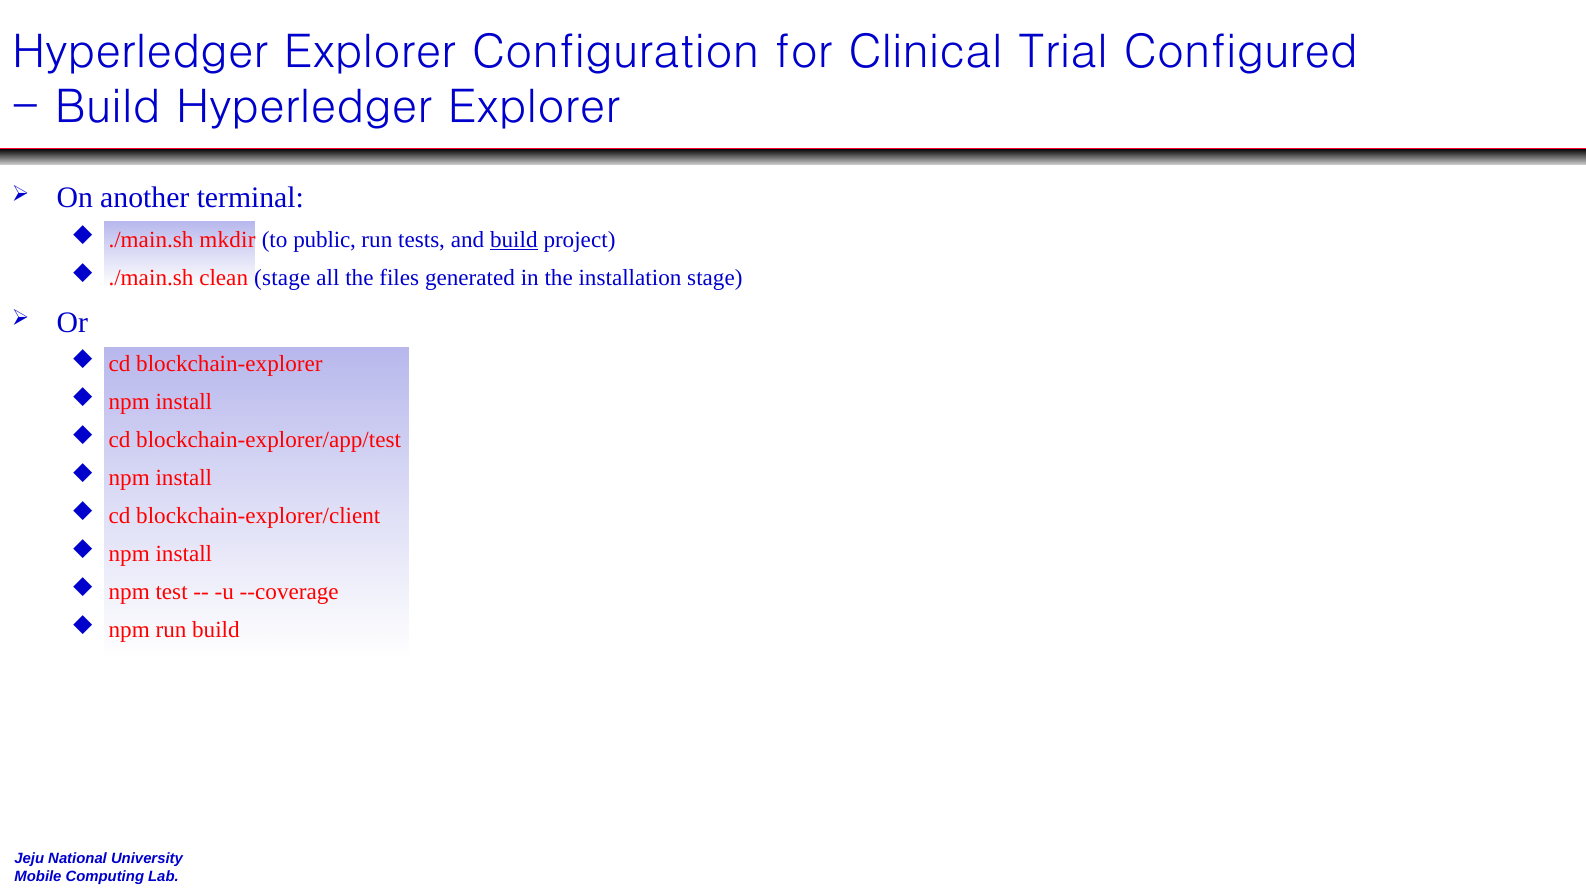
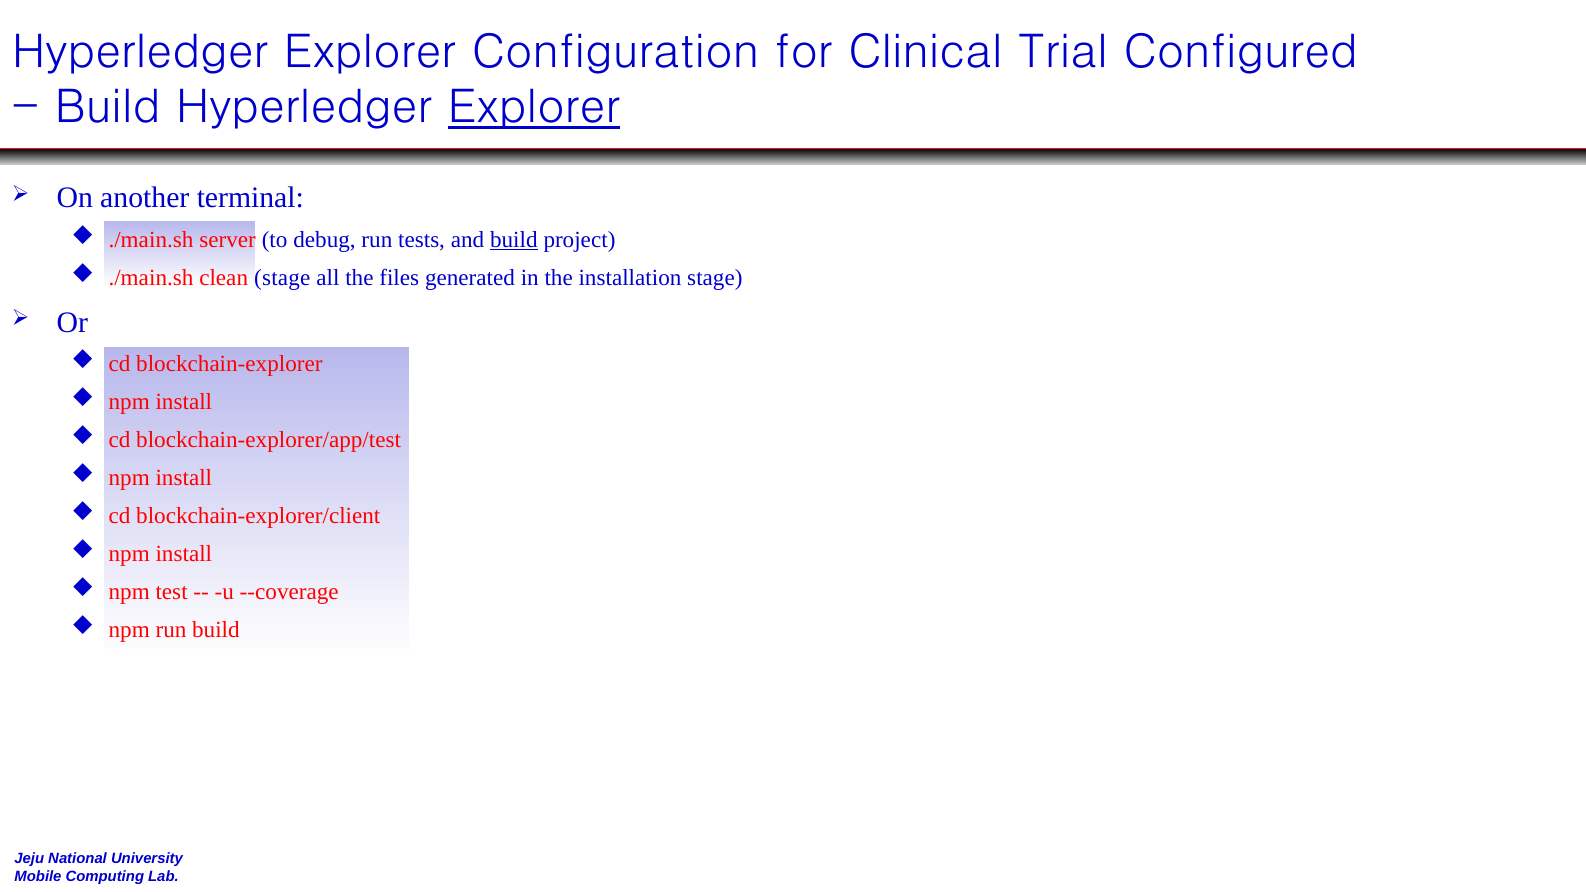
Explorer underline: none -> present (534, 107)
mkdir: mkdir -> server (228, 239)
public: public -> debug (325, 239)
